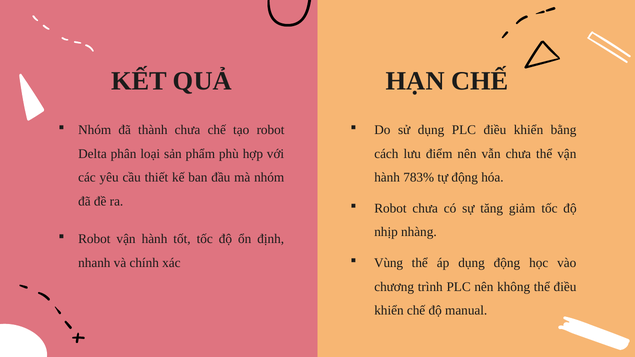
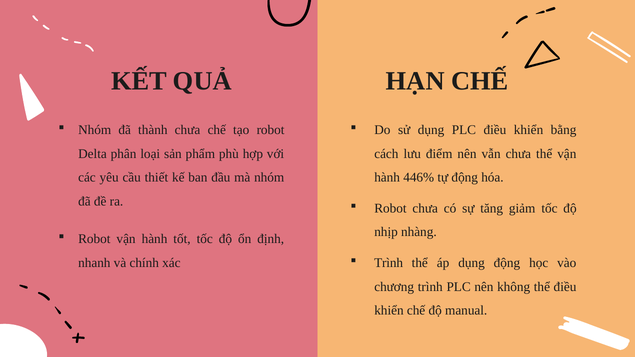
783%: 783% -> 446% (419, 178)
Vùng: Vùng -> Trình (389, 263)
